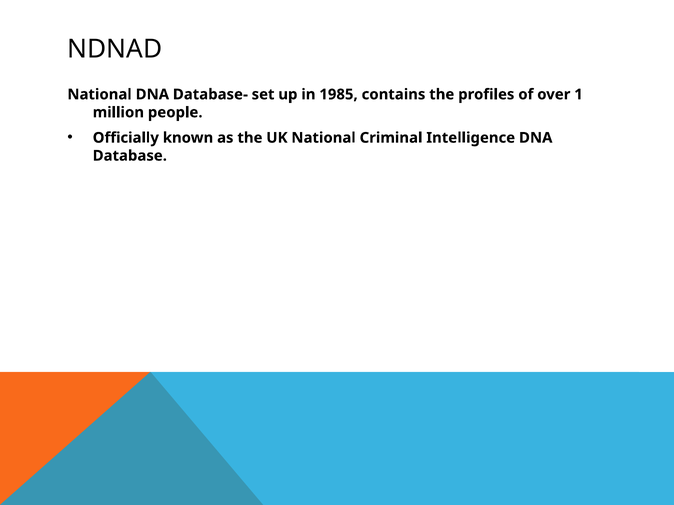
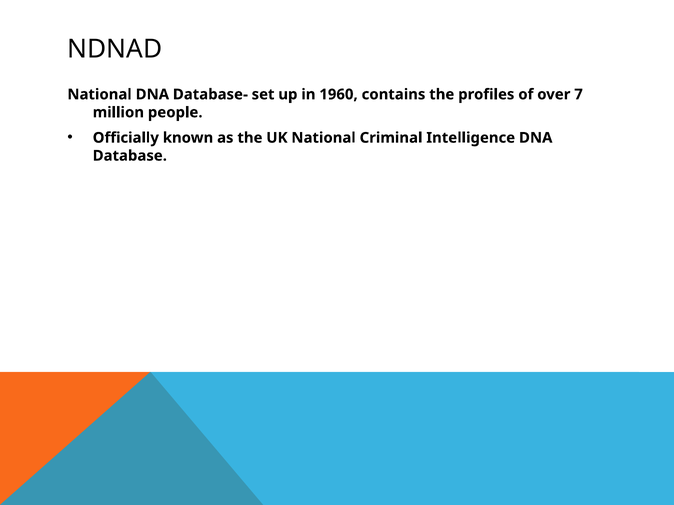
1985: 1985 -> 1960 (339, 95)
1: 1 -> 7 (579, 95)
